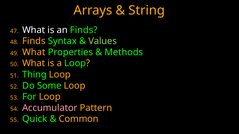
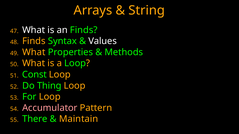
Values colour: light green -> white (103, 41)
Thing: Thing -> Const (34, 75)
Some: Some -> Thing (49, 86)
Quick: Quick -> There (35, 119)
Common: Common -> Maintain (79, 119)
